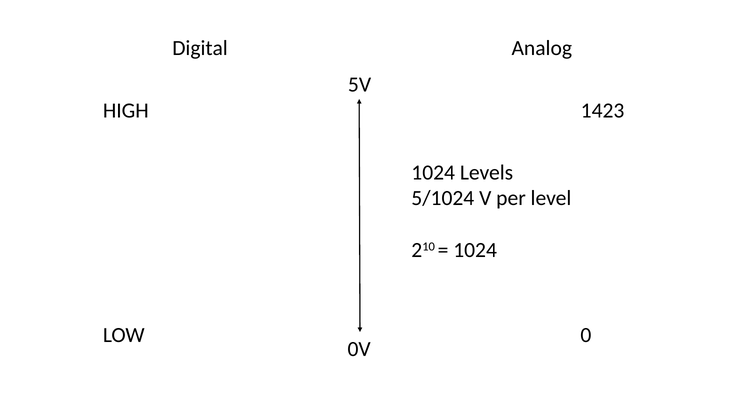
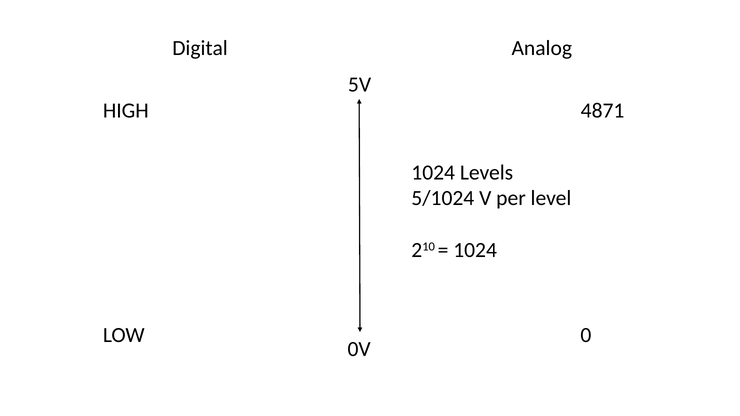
1423: 1423 -> 4871 (603, 110)
